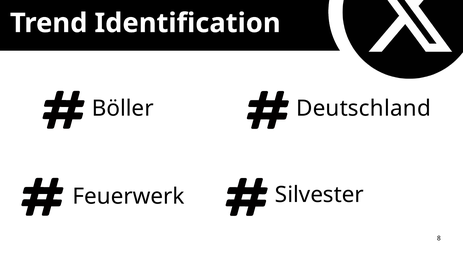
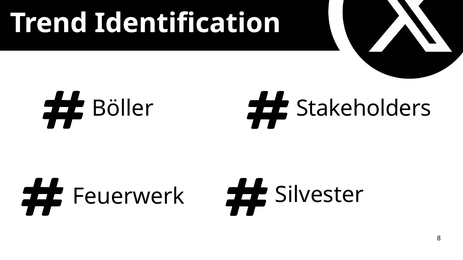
Deutschland: Deutschland -> Stakeholders (364, 109)
